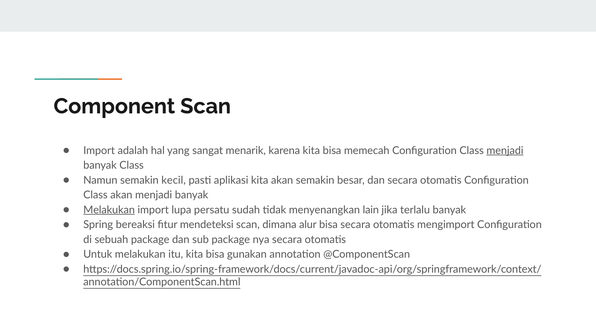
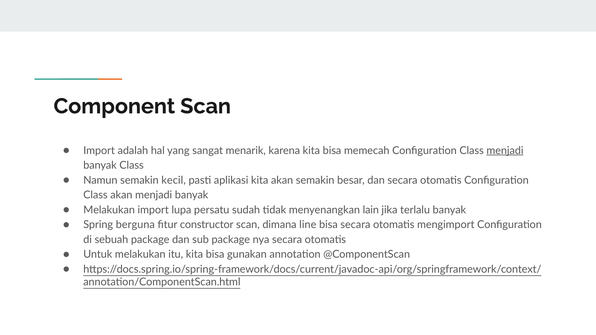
Melakukan underline: present -> none (109, 210)
bereaksi: bereaksi -> berguna (135, 225)
mendeteksi: mendeteksi -> constructor (207, 225)
alur: alur -> line (308, 225)
